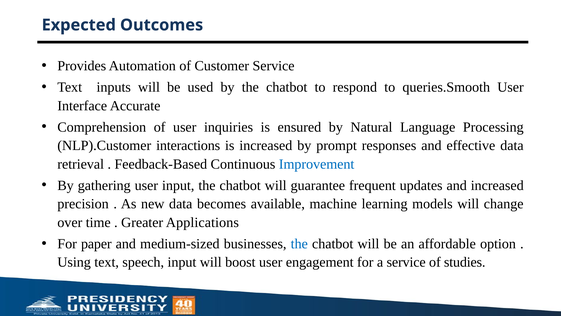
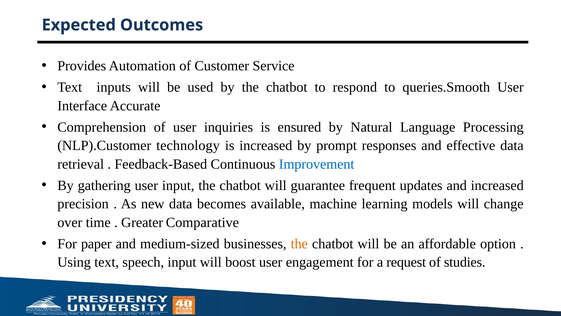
interactions: interactions -> technology (188, 145)
Applications: Applications -> Comparative (202, 222)
the colour: blue -> orange (299, 243)
a service: service -> request (406, 262)
